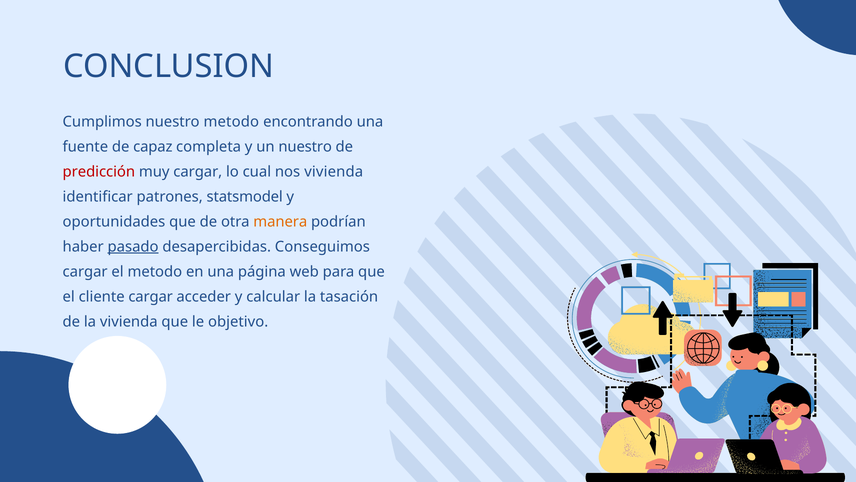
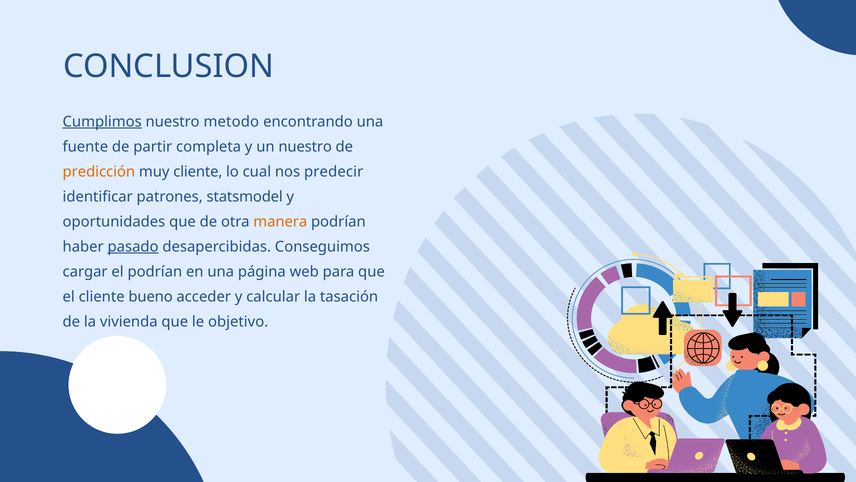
Cumplimos underline: none -> present (102, 122)
capaz: capaz -> partir (153, 147)
predicción colour: red -> orange (99, 172)
muy cargar: cargar -> cliente (198, 172)
nos vivienda: vivienda -> predecir (334, 172)
el metodo: metodo -> podrían (155, 271)
cliente cargar: cargar -> bueno (151, 296)
